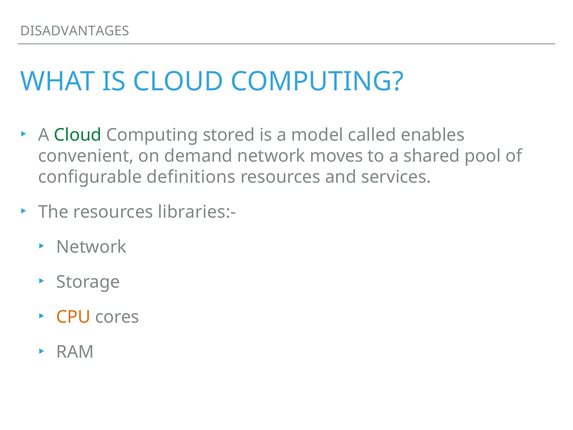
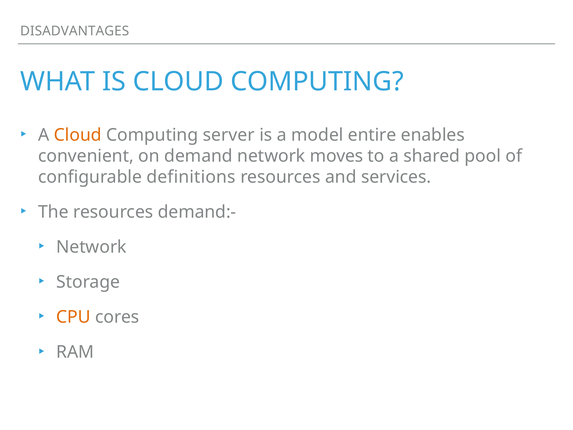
Cloud colour: green -> orange (78, 135)
stored: stored -> server (229, 135)
called: called -> entire (372, 135)
libraries:-: libraries:- -> demand:- (197, 212)
